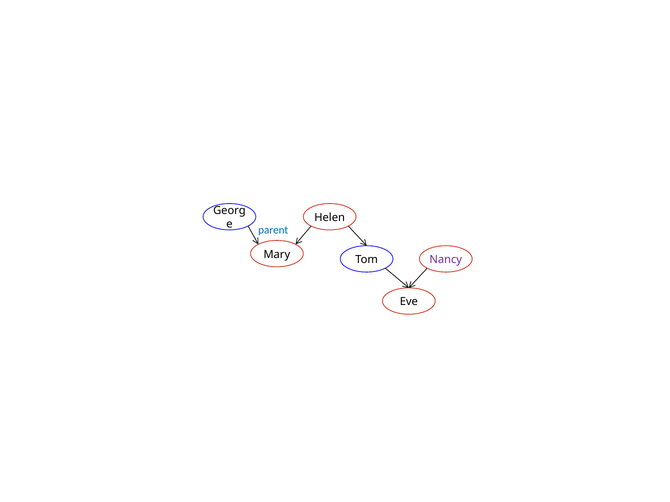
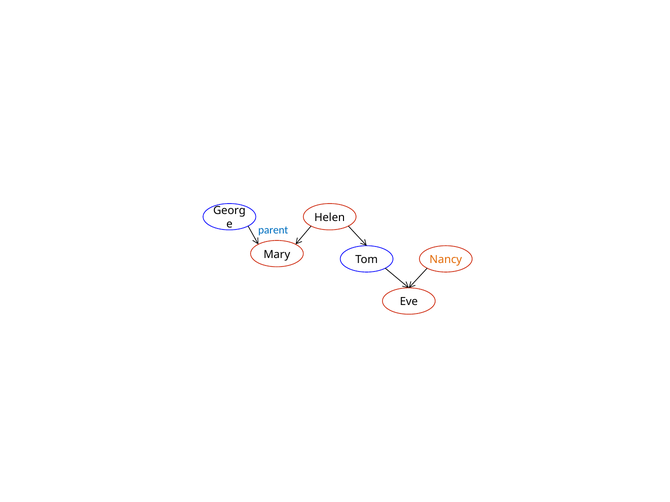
Nancy colour: purple -> orange (446, 260)
